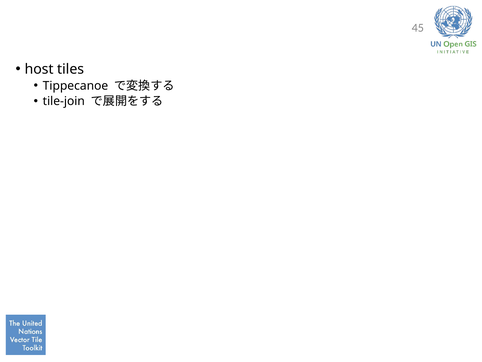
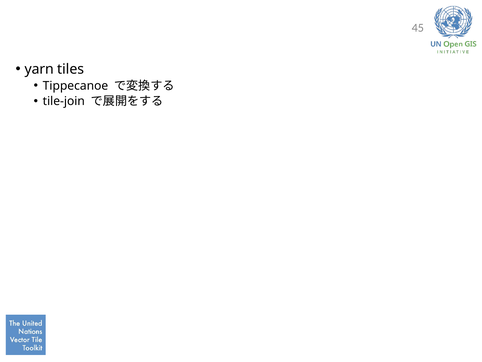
host: host -> yarn (39, 69)
